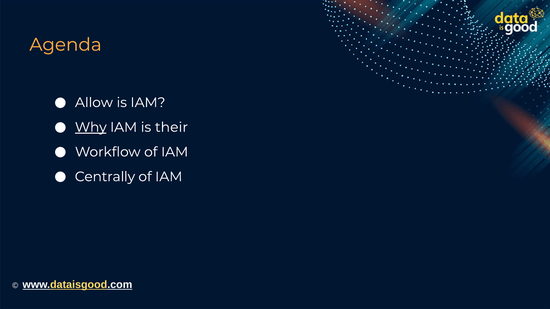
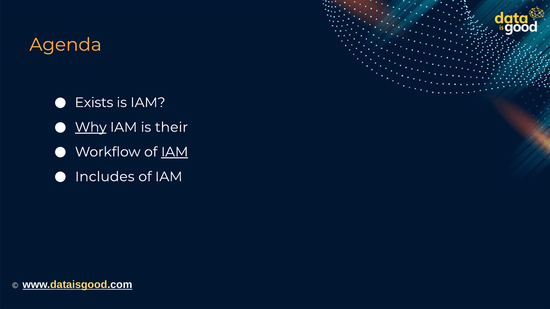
Allow: Allow -> Exists (94, 103)
IAM underline: none -> present (175, 152)
Centrally: Centrally -> Includes (105, 177)
